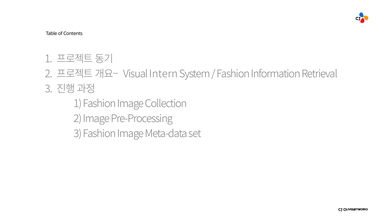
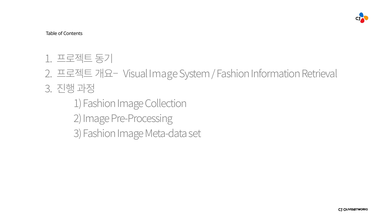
Visual Intern: Intern -> Image (164, 74)
